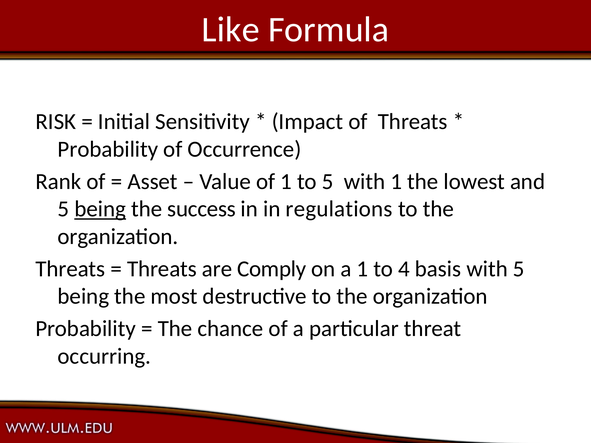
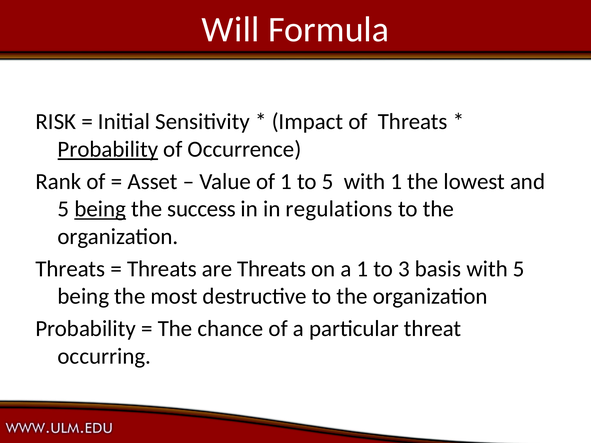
Like: Like -> Will (231, 30)
Probability underline: none -> present (108, 149)
are Comply: Comply -> Threats (272, 269)
4: 4 -> 3 (404, 269)
